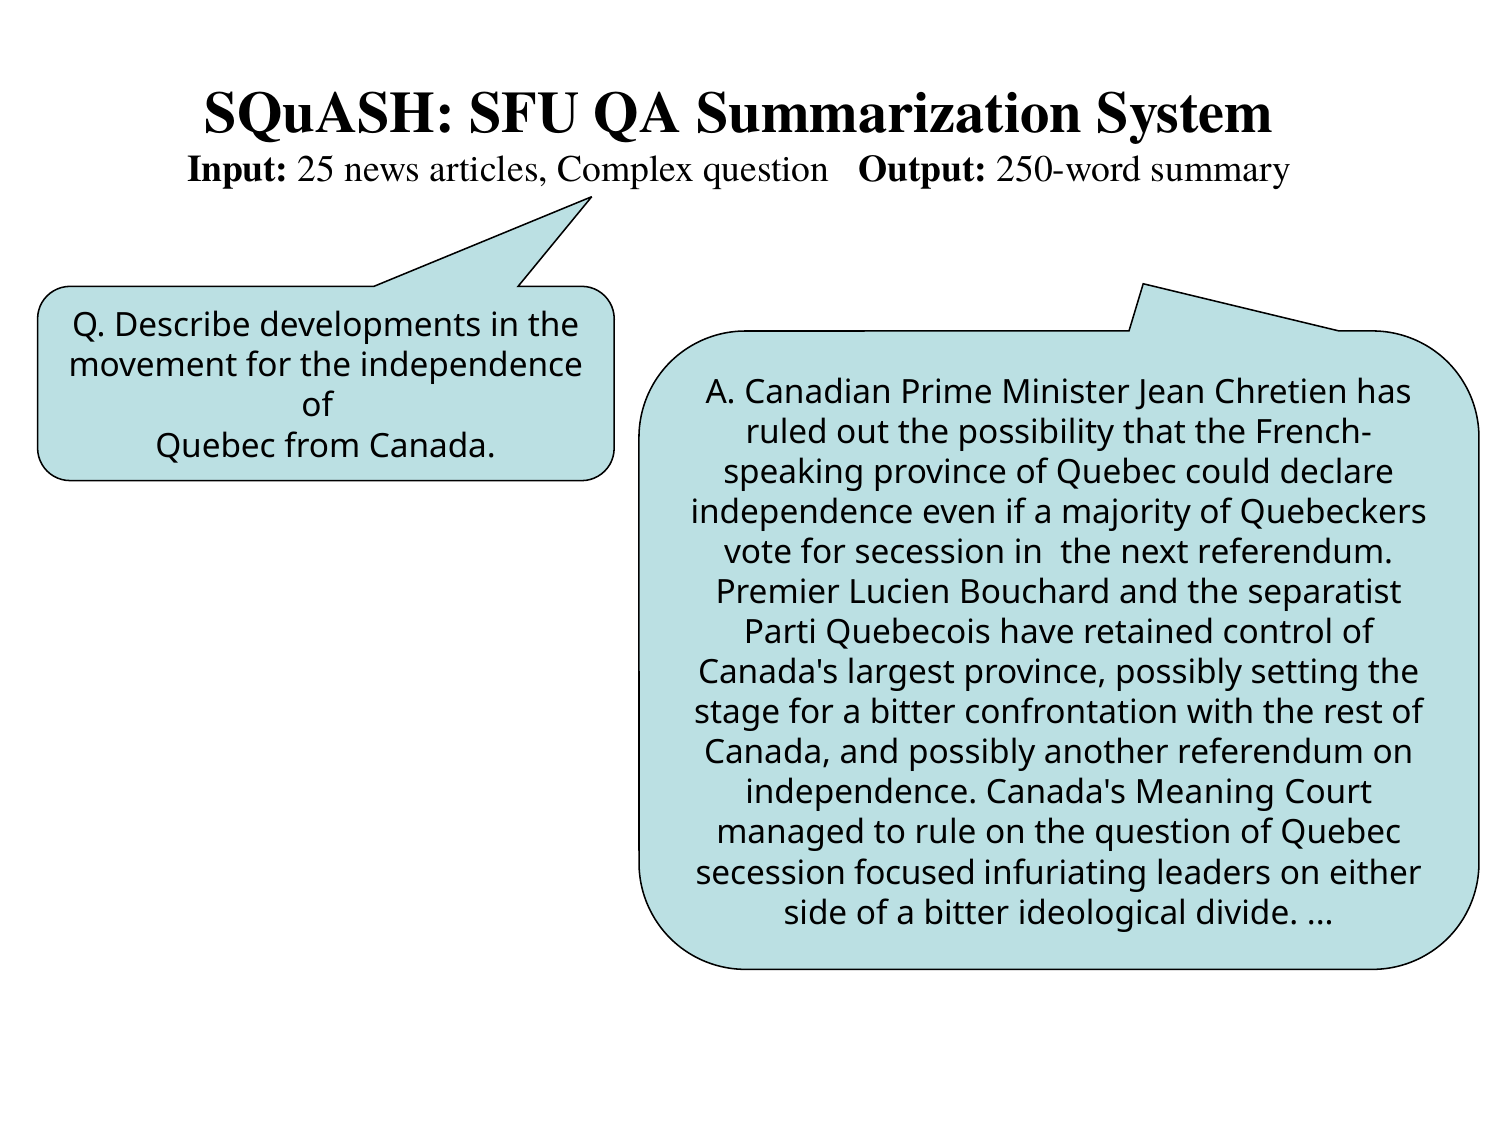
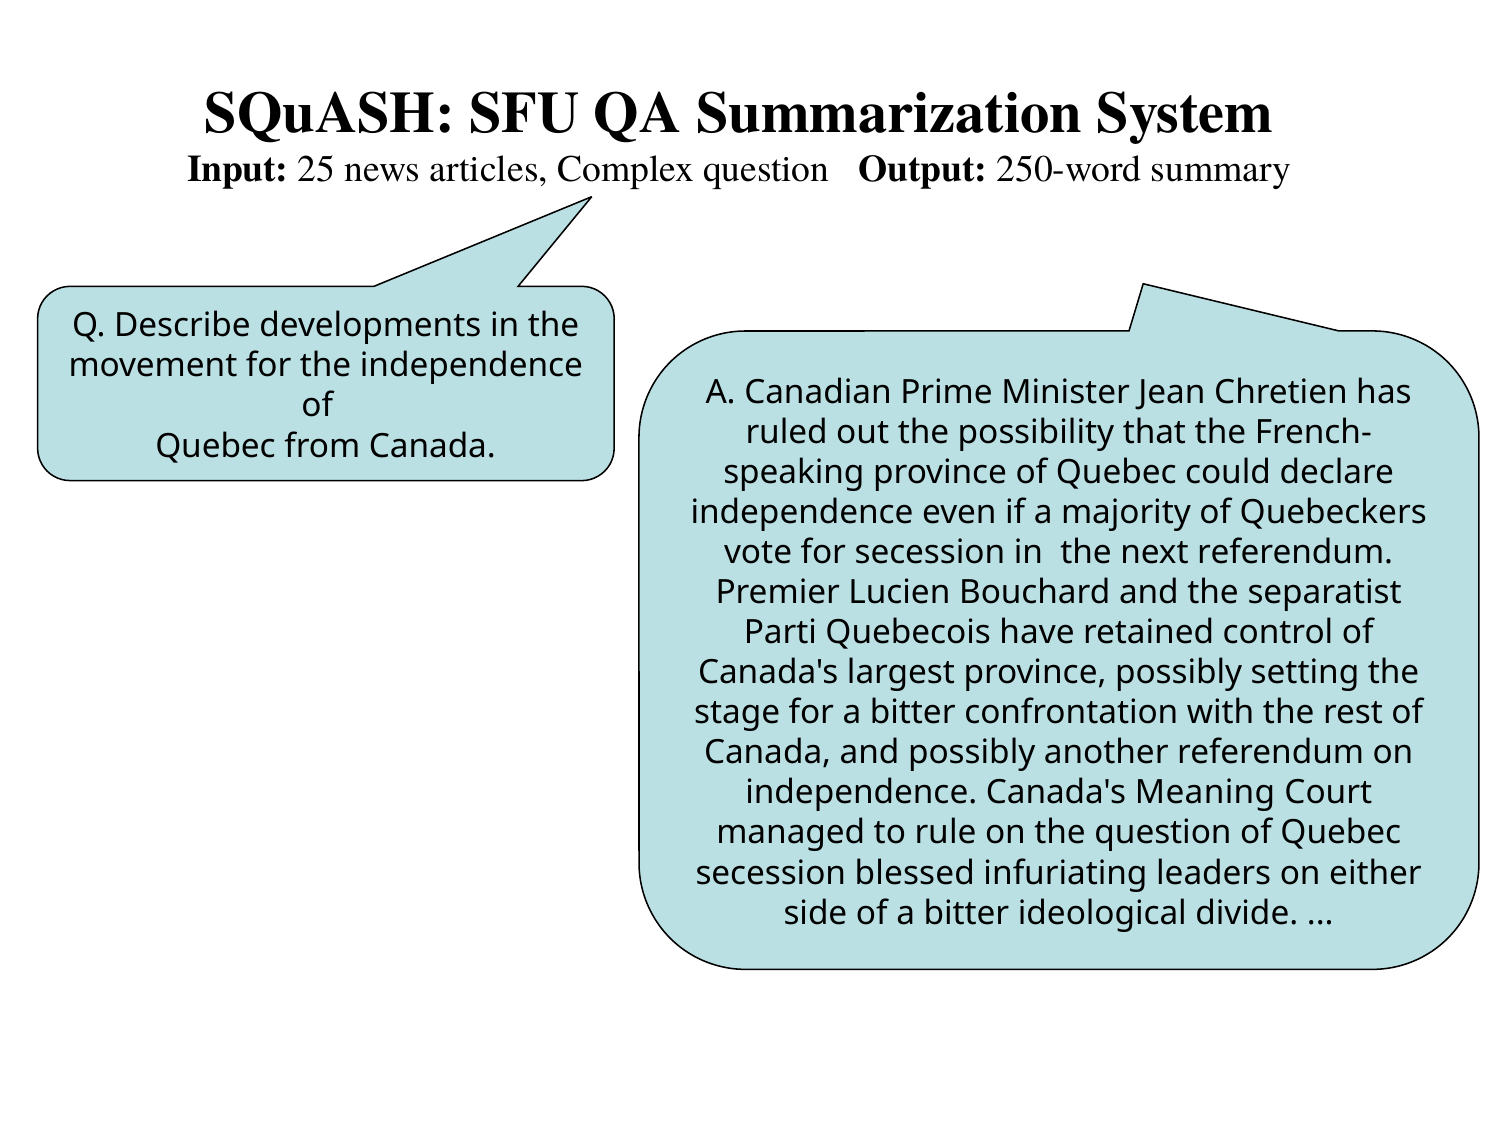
focused: focused -> blessed (915, 873)
